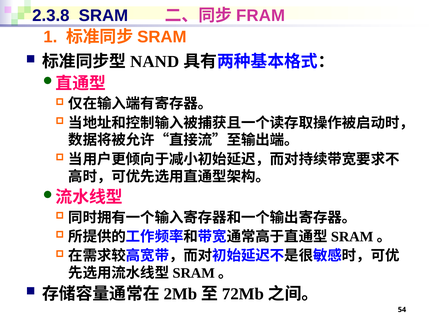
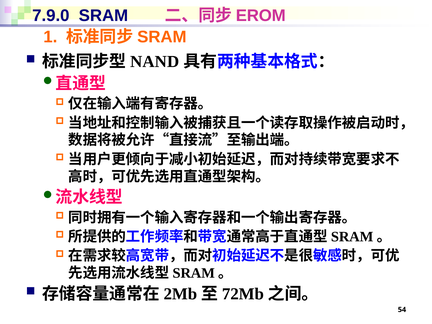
2.3.8: 2.3.8 -> 7.9.0 (51, 16)
FRAM: FRAM -> EROM (261, 16)
